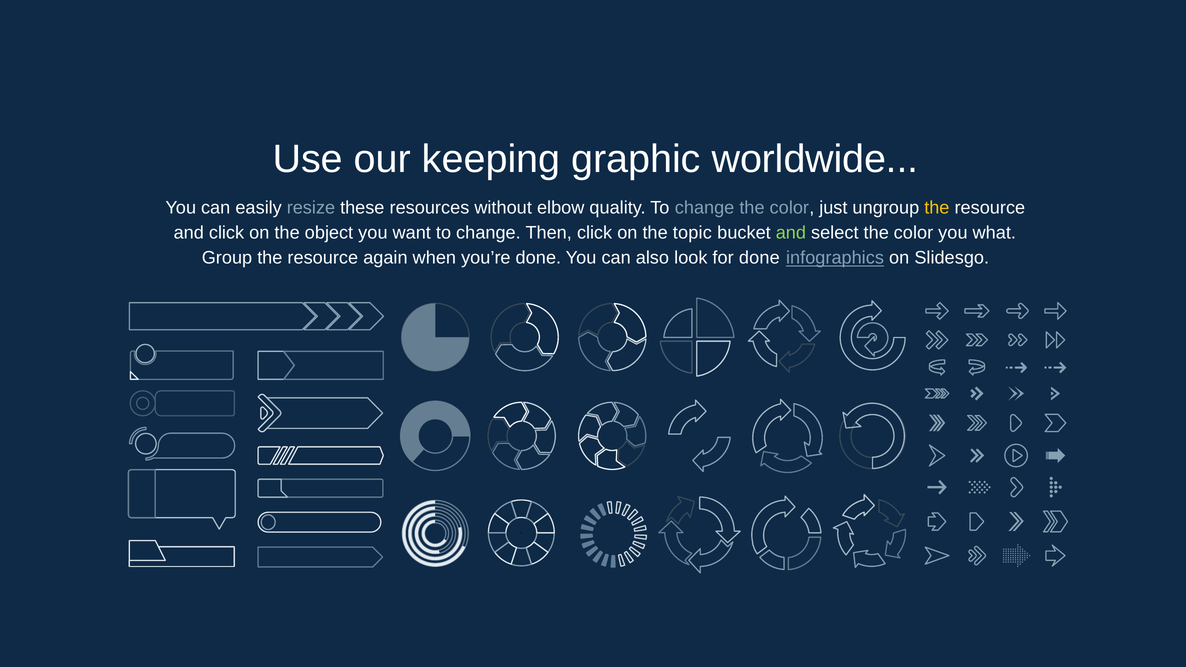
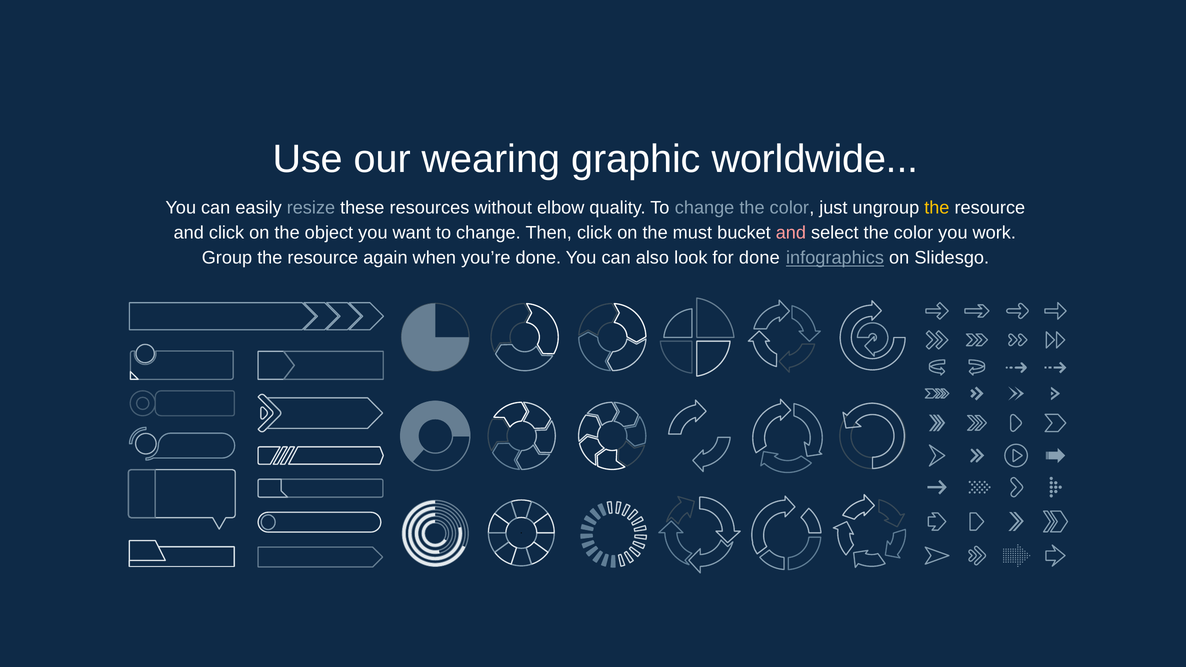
keeping: keeping -> wearing (491, 159)
topic: topic -> must (692, 233)
and colour: light green -> pink (791, 233)
what: what -> work (994, 233)
